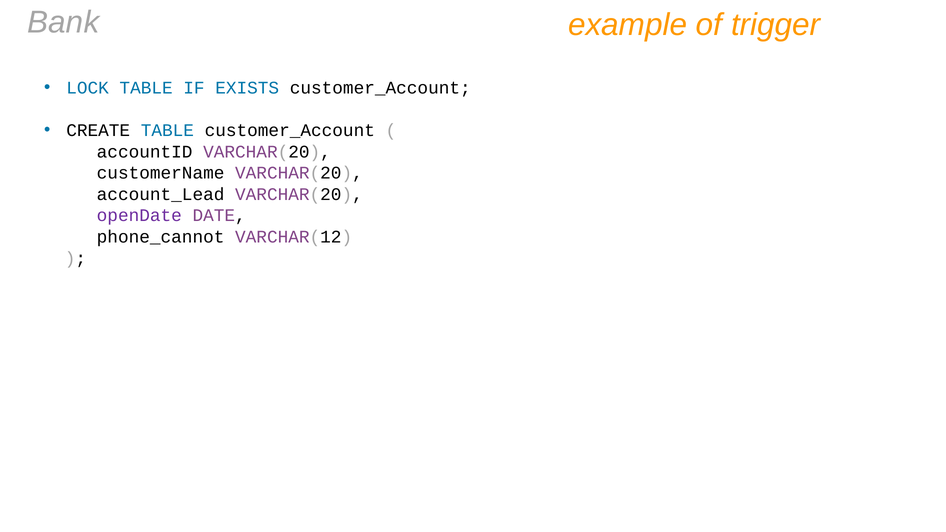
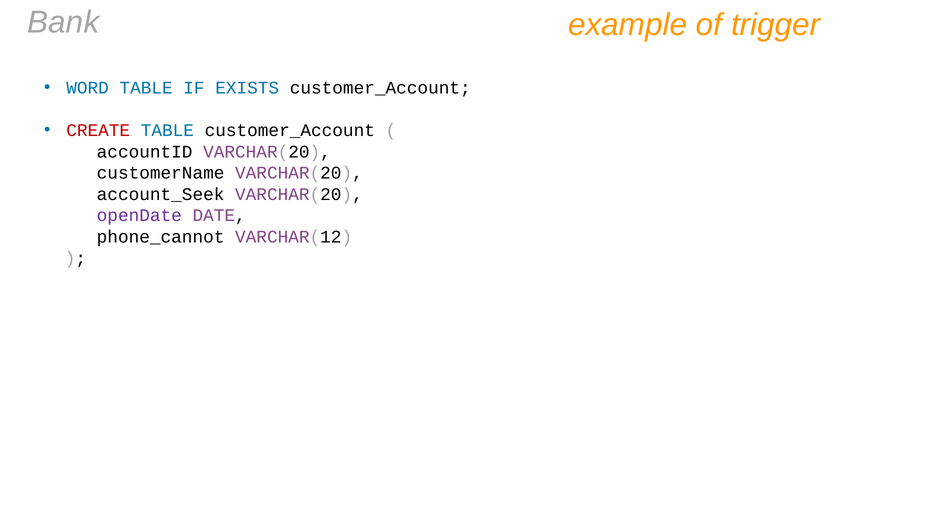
LOCK: LOCK -> WORD (88, 88)
CREATE colour: black -> red (98, 131)
account_Lead: account_Lead -> account_Seek (161, 194)
